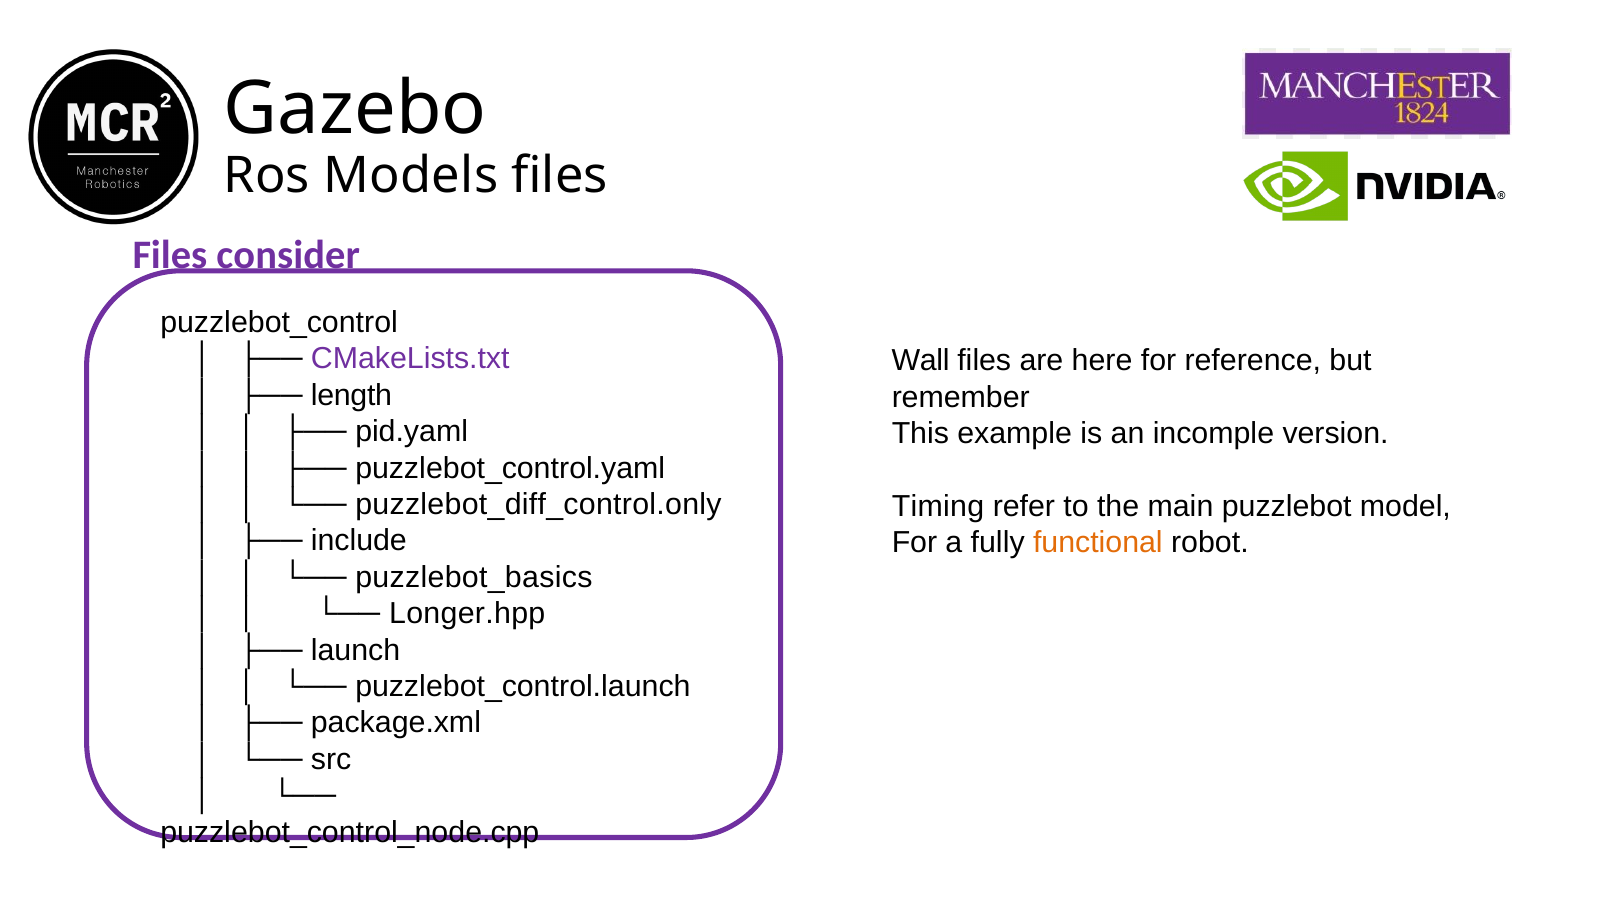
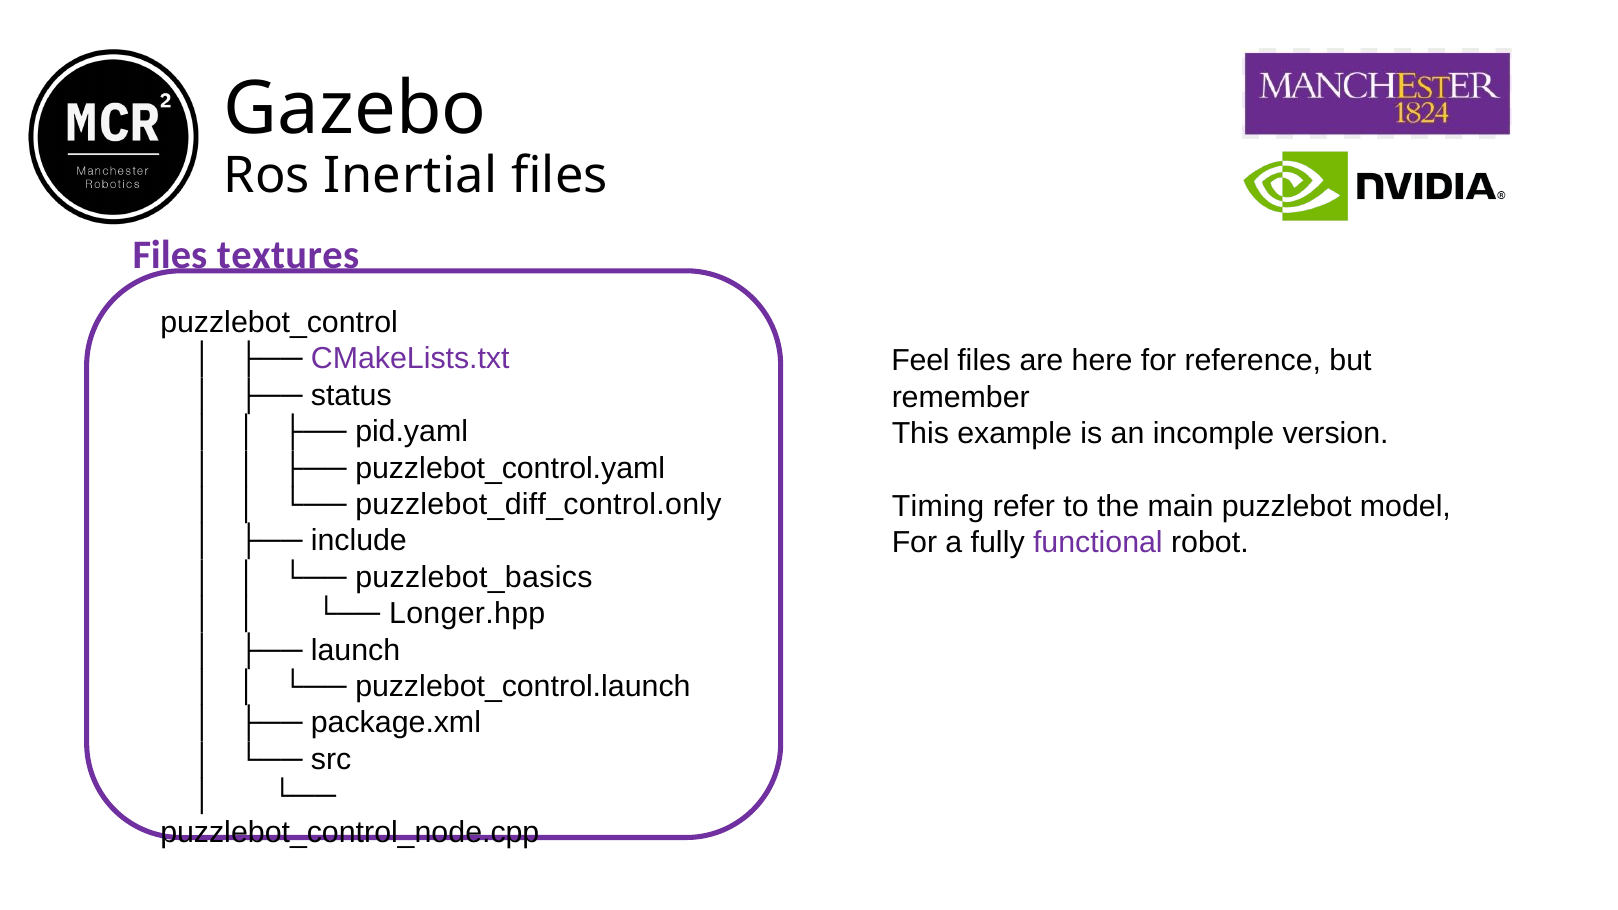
Models: Models -> Inertial (411, 176)
consider: consider -> textures (288, 255)
Wall: Wall -> Feel (921, 361)
length: length -> status (351, 395)
functional colour: orange -> purple (1098, 543)
